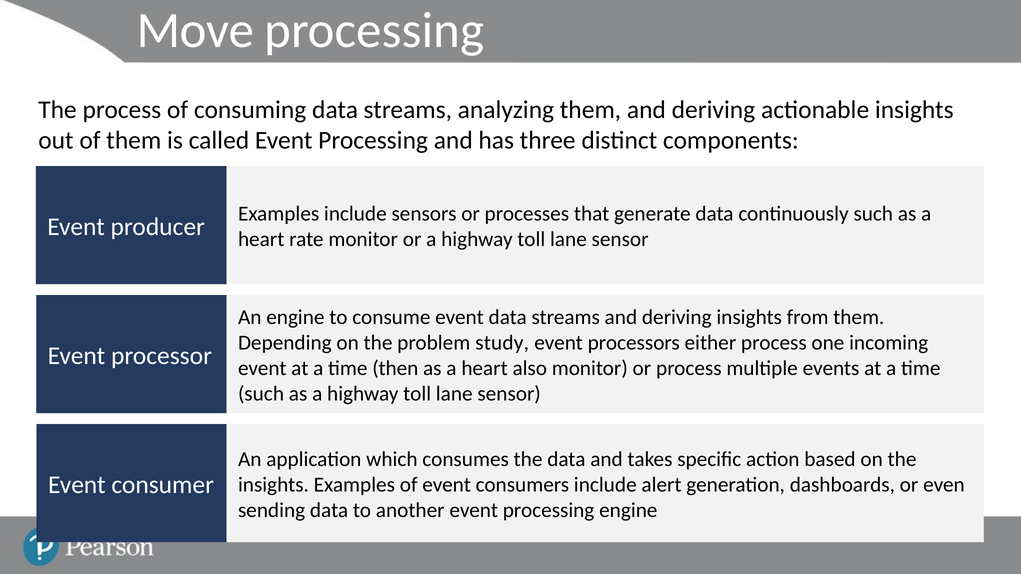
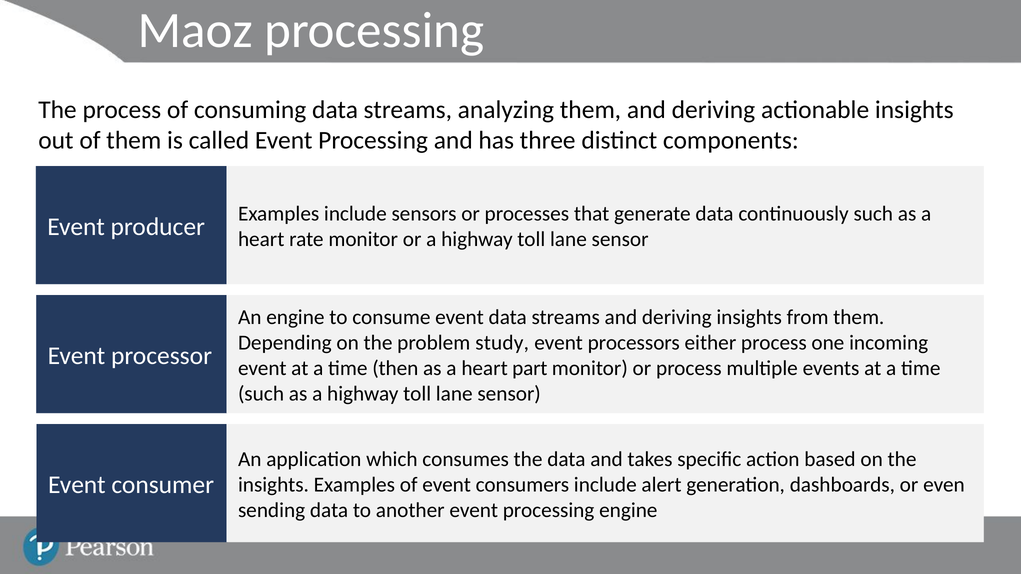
Move: Move -> Maoz (195, 30)
also: also -> part (530, 369)
